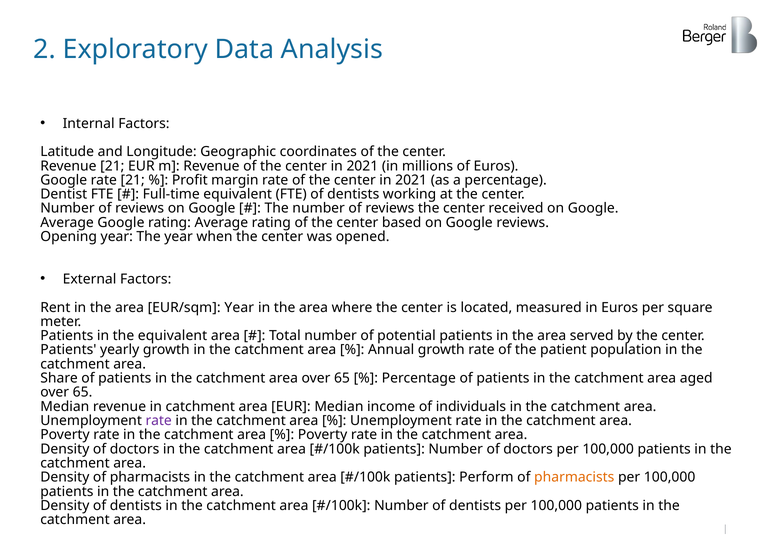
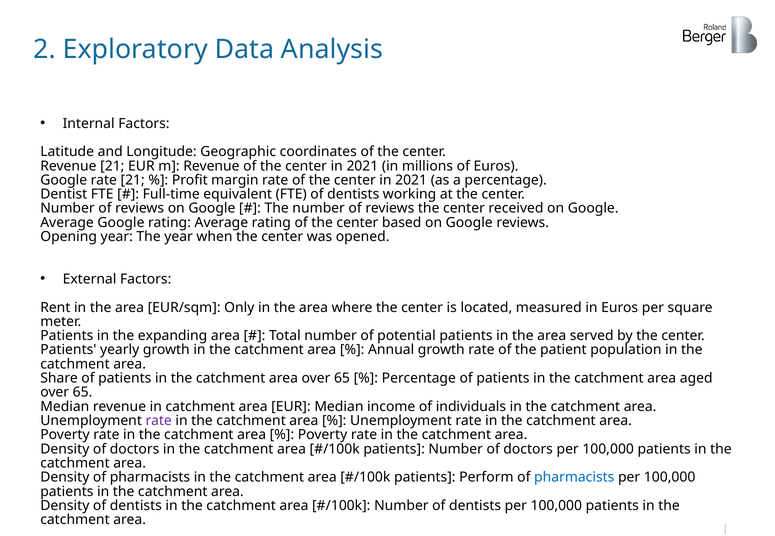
EUR/sqm Year: Year -> Only (239, 308)
the equivalent: equivalent -> expanding (173, 336)
pharmacists colour: orange -> blue (574, 478)
